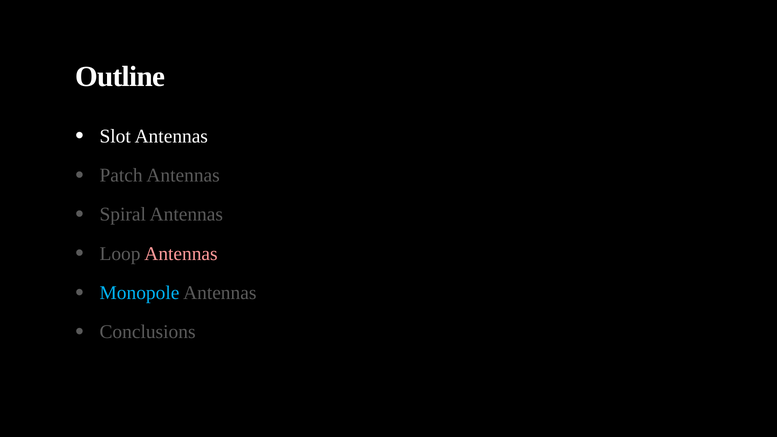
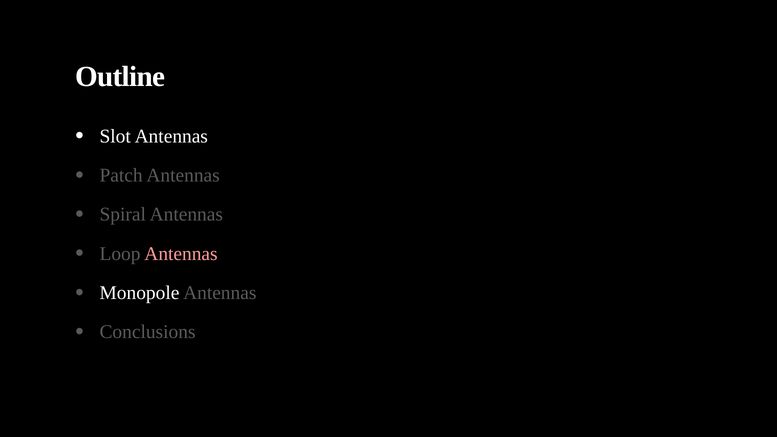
Monopole colour: light blue -> white (139, 293)
